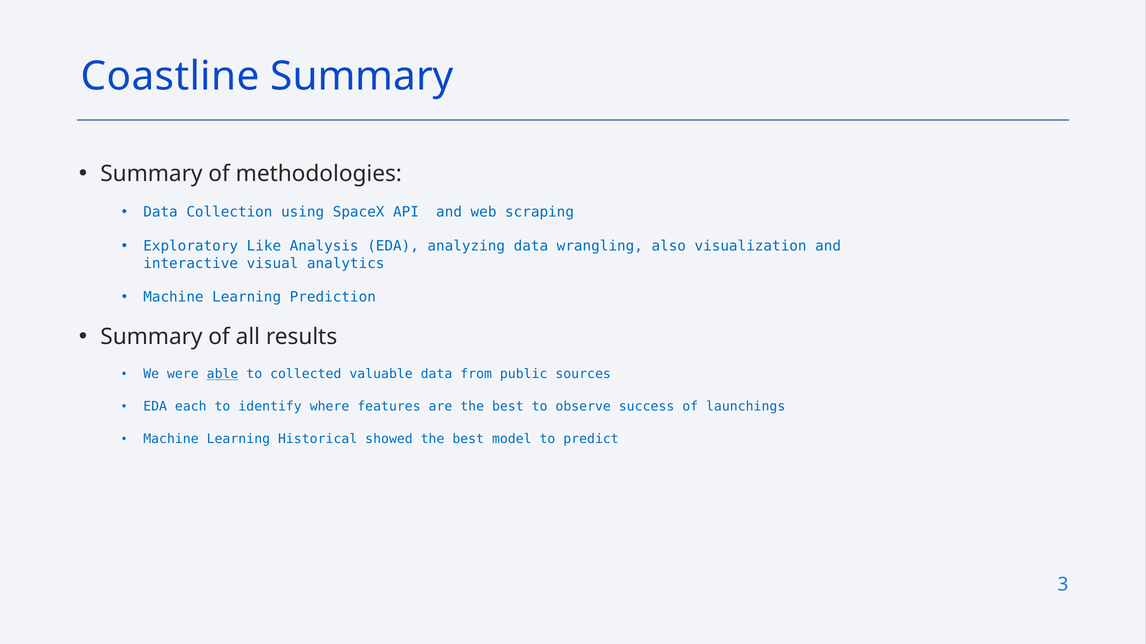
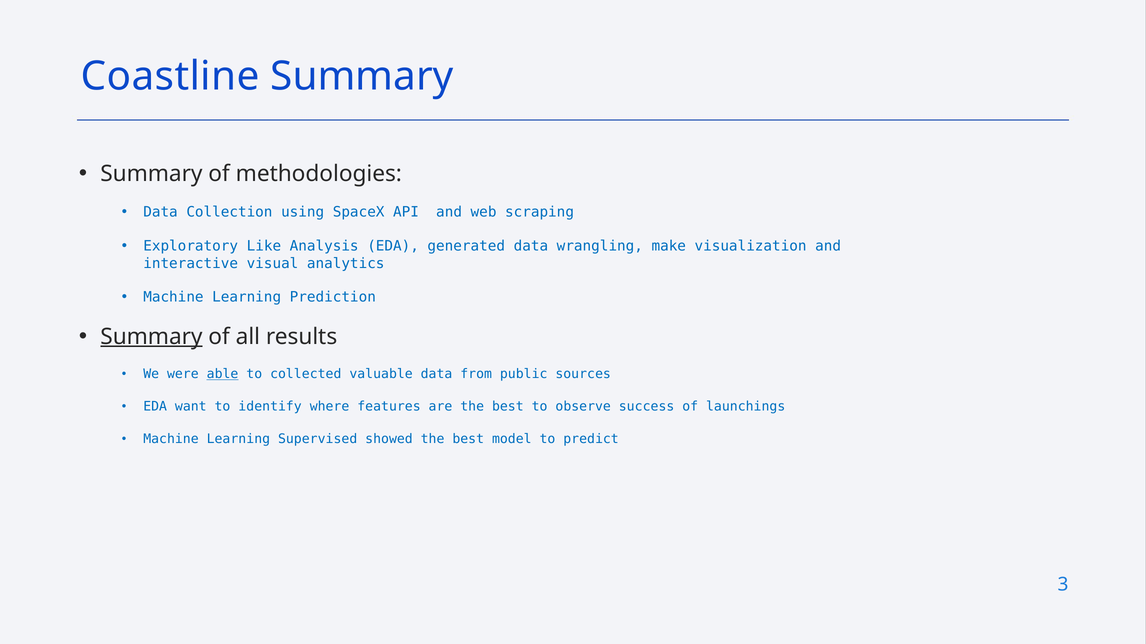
analyzing: analyzing -> generated (466, 246)
also: also -> make (669, 246)
Summary underline: none -> present (151, 337)
each: each -> want (191, 407)
Historical: Historical -> Supervised (318, 439)
